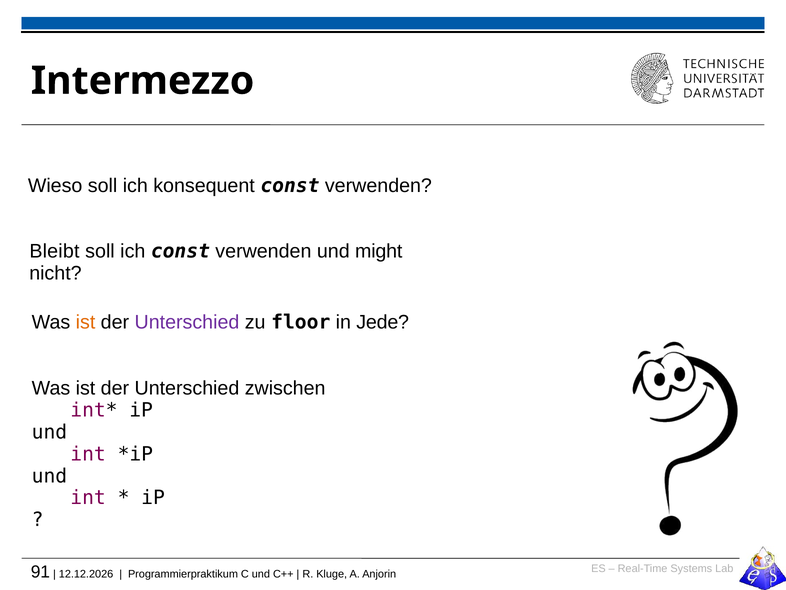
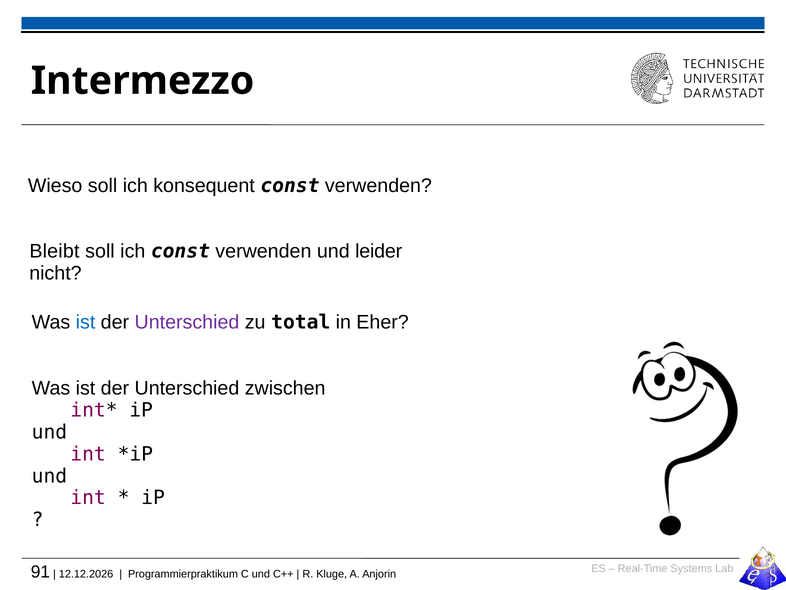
might: might -> leider (379, 251)
ist colour: orange -> blue (86, 322)
floor: floor -> total (301, 322)
Jede: Jede -> Eher (383, 322)
